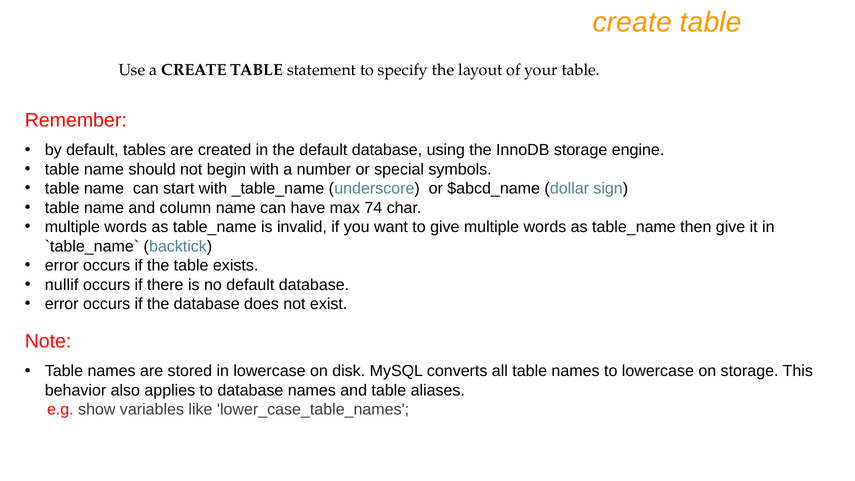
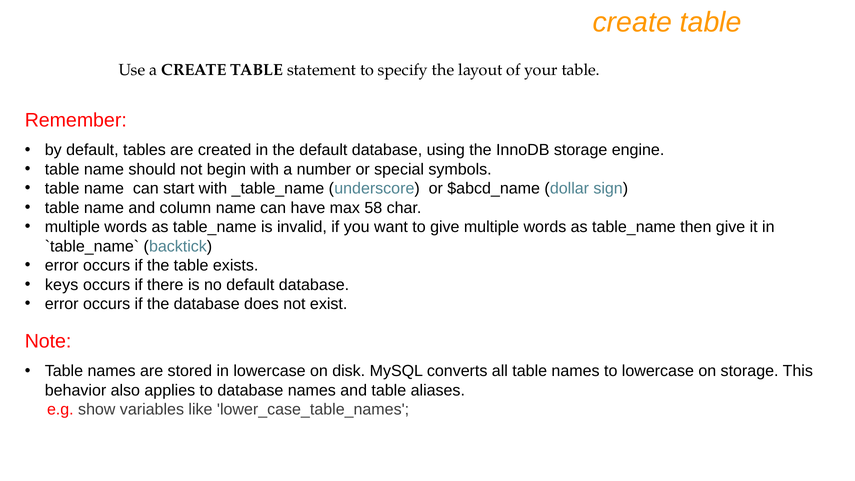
74: 74 -> 58 (373, 208)
nullif: nullif -> keys (62, 285)
